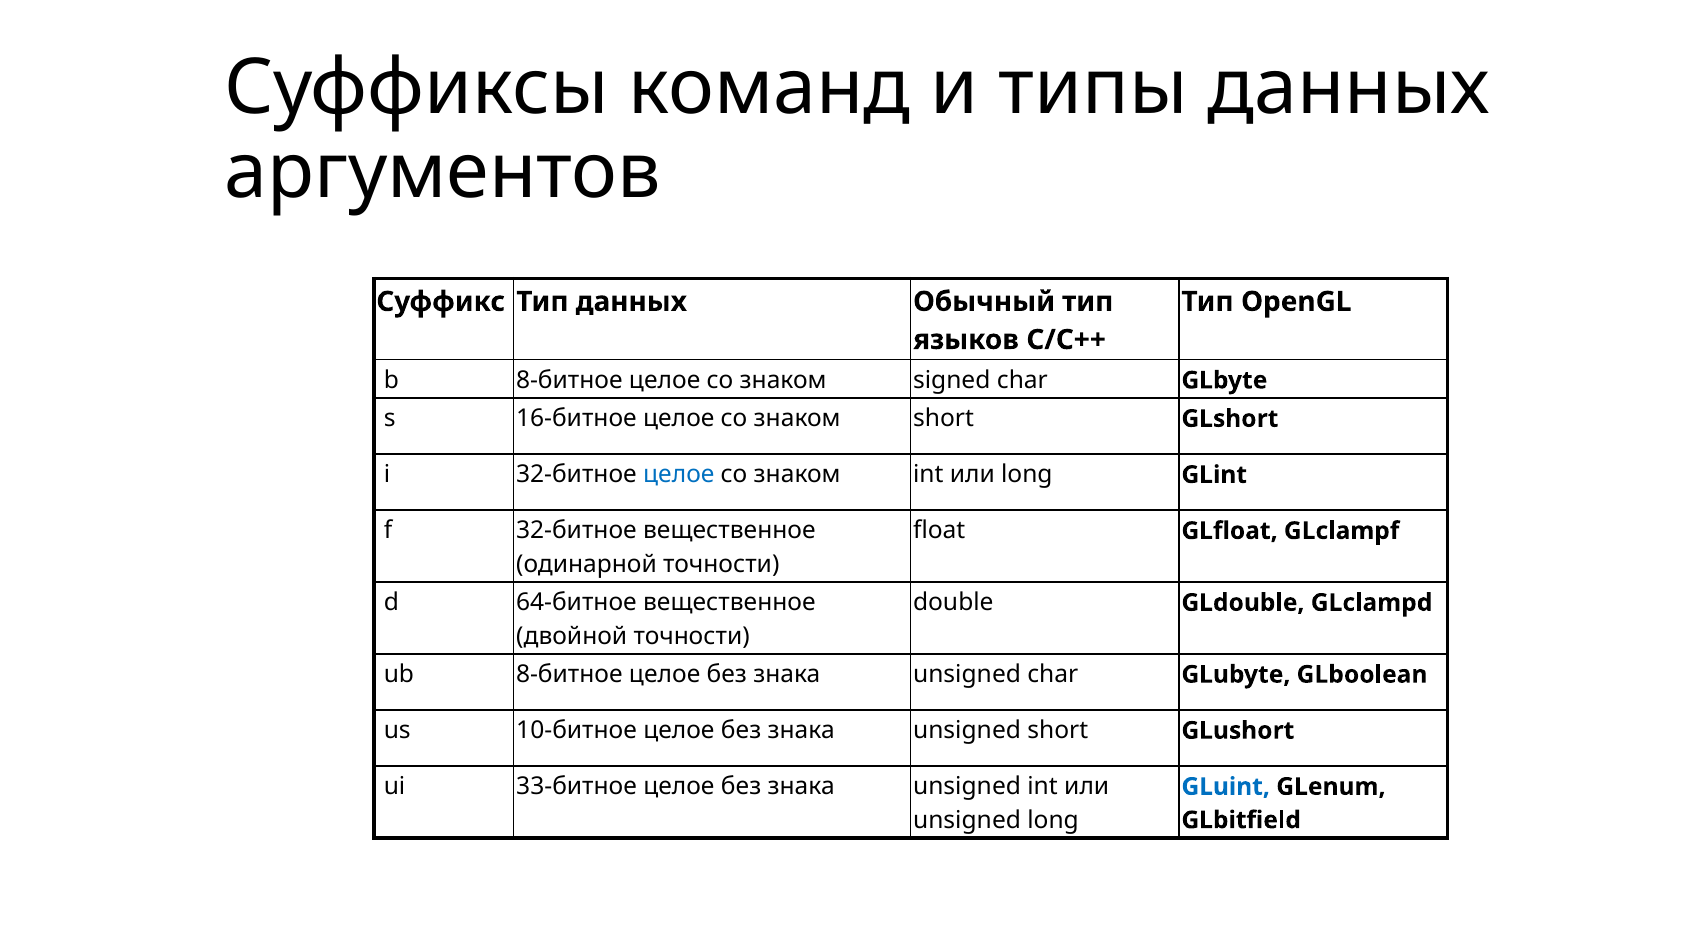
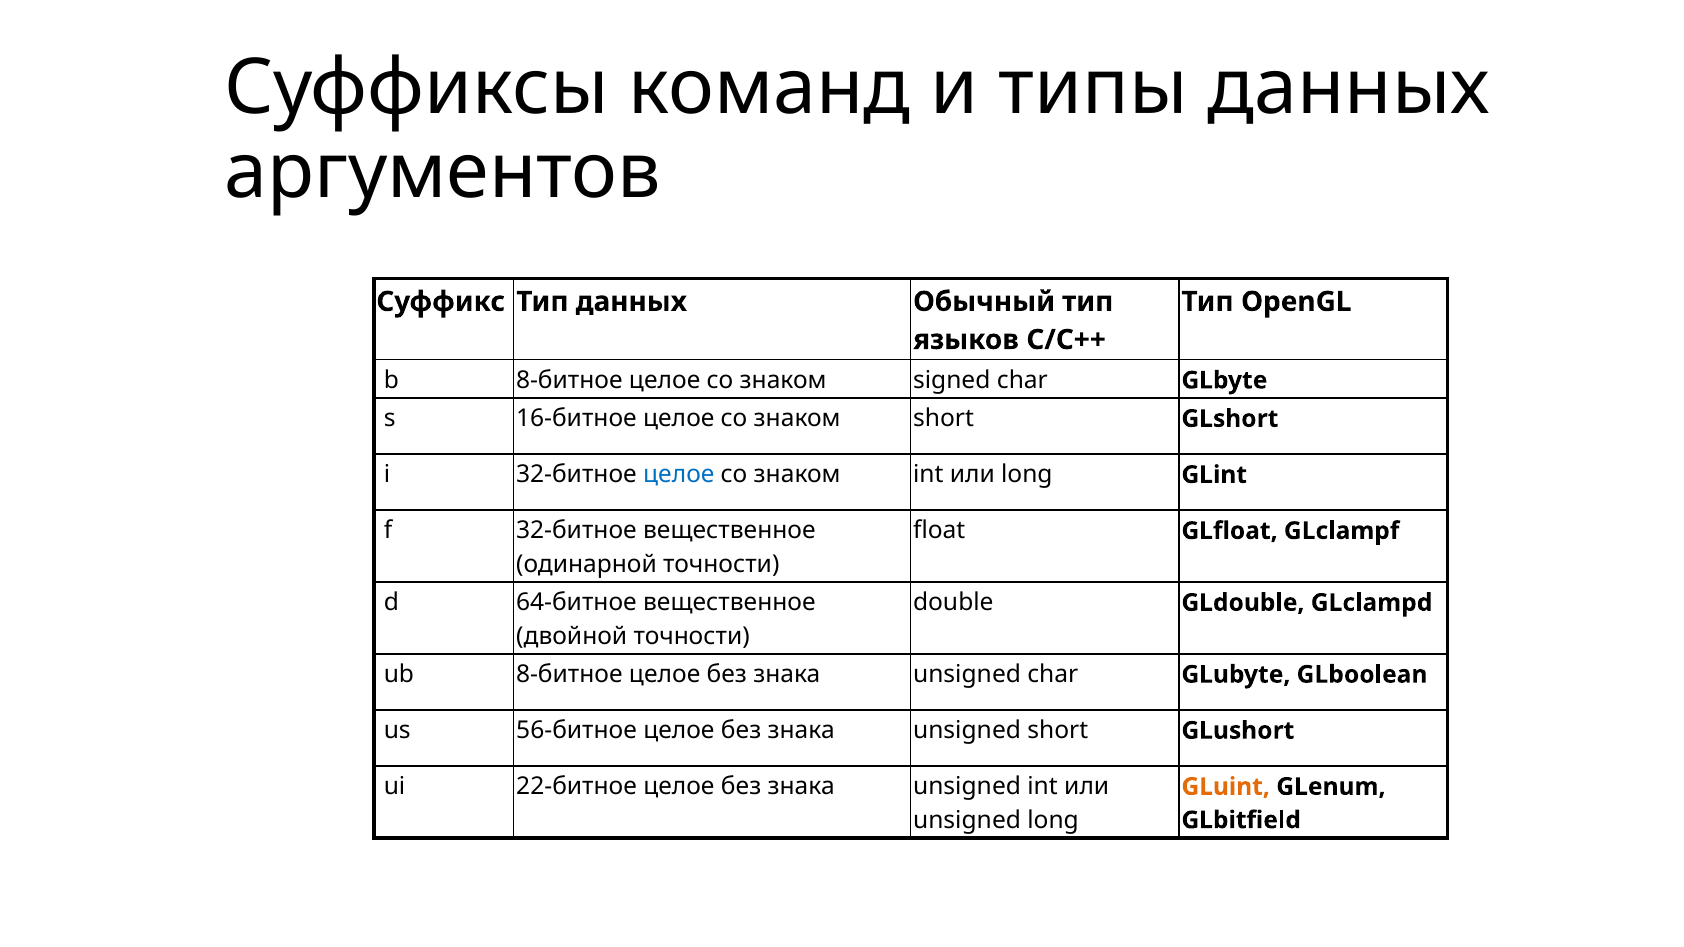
10-битное: 10-битное -> 56-битное (577, 731)
33-битное: 33-битное -> 22-битное (577, 787)
GLuint colour: blue -> orange (1226, 787)
